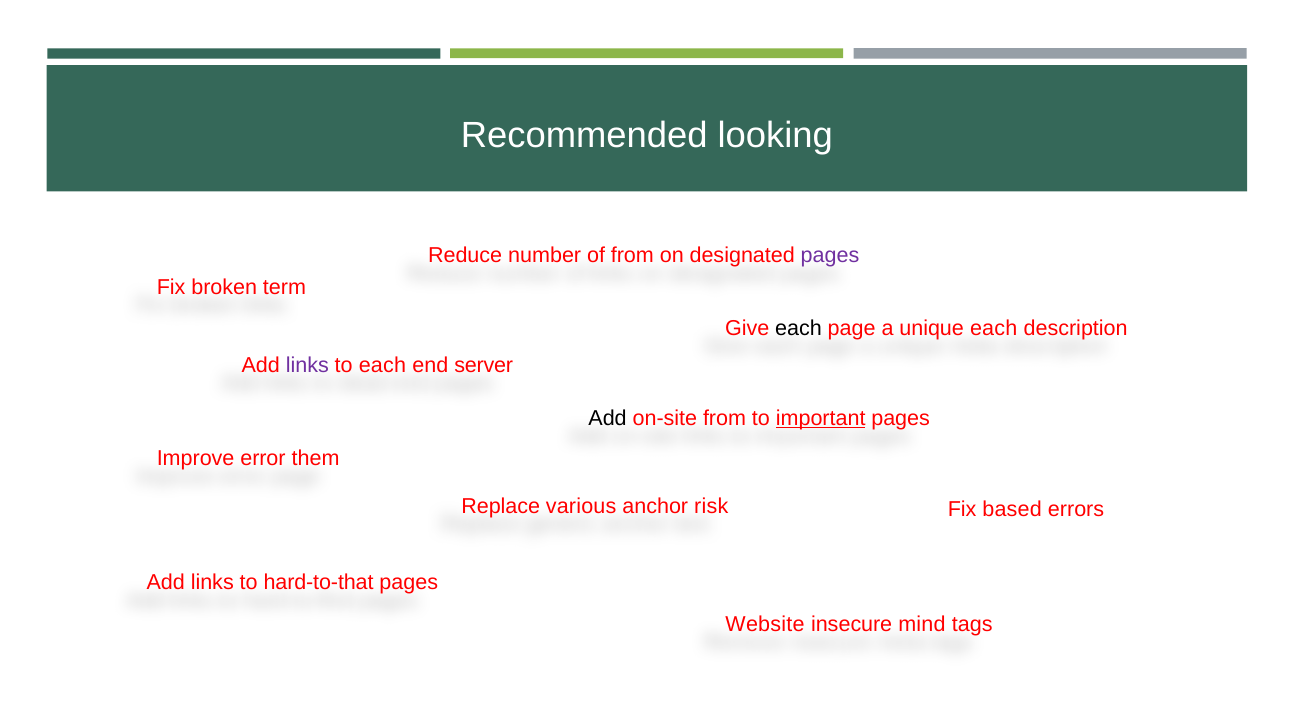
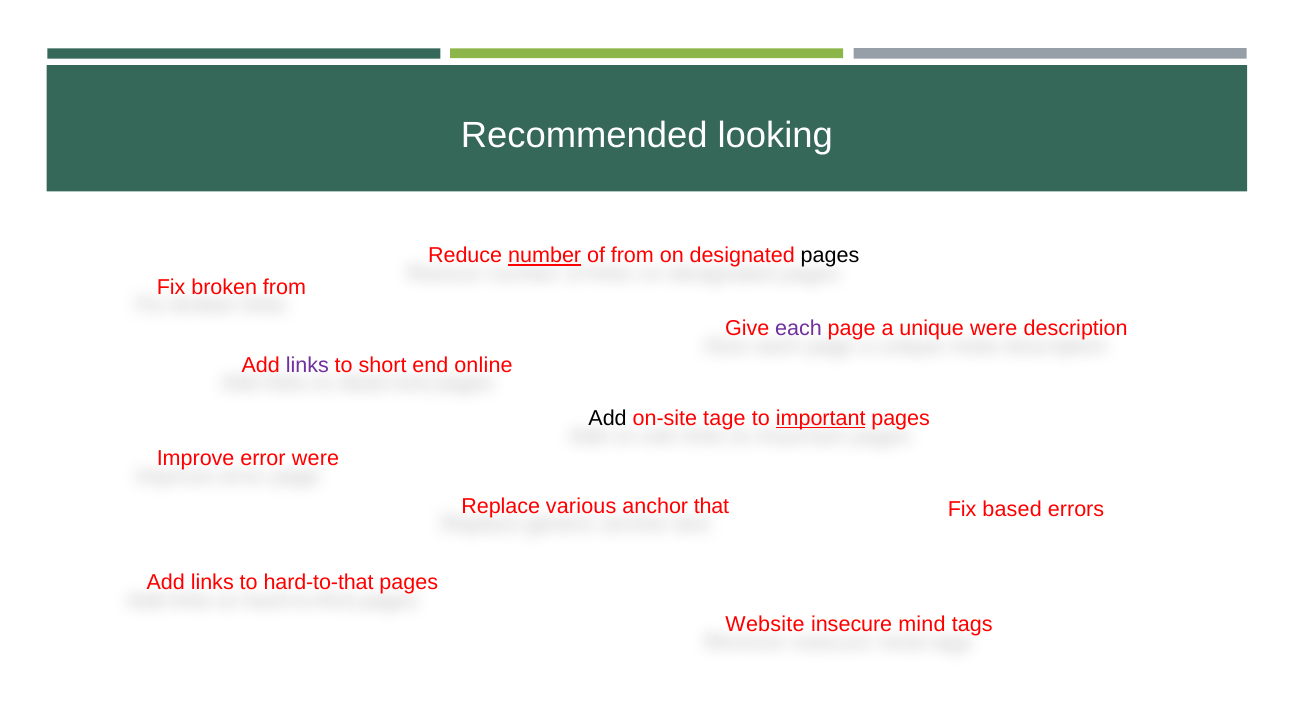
number underline: none -> present (545, 256)
pages colour: purple -> black (830, 256)
broken term: term -> from (284, 288)
each colour: black -> purple (798, 328)
unique each: each -> were (994, 328)
to each: each -> short (383, 365)
server: server -> online (484, 365)
on-site from: from -> tage (724, 418)
error them: them -> were (316, 459)
risk: risk -> that (712, 506)
